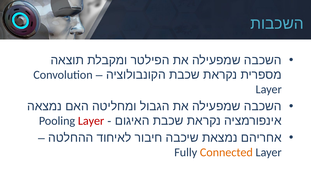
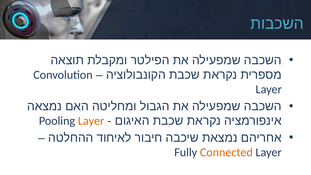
Layer colour: red -> orange (91, 121)
